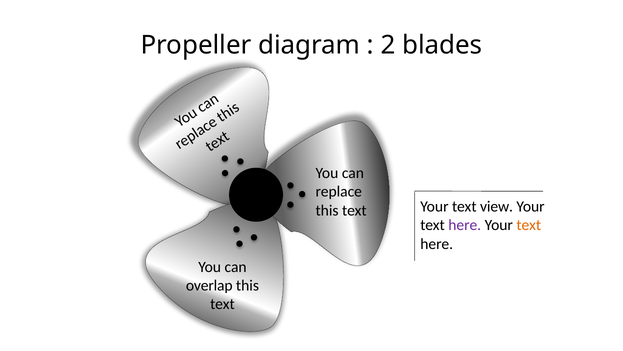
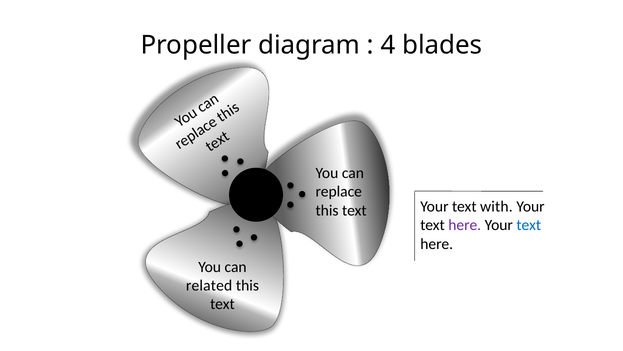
2: 2 -> 4 (388, 45)
view: view -> with (496, 206)
text colour: orange -> blue (529, 225)
overlap: overlap -> related (209, 285)
